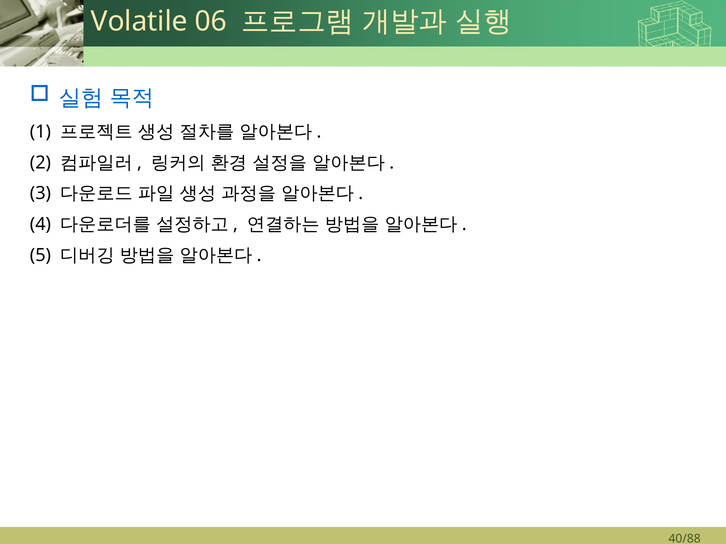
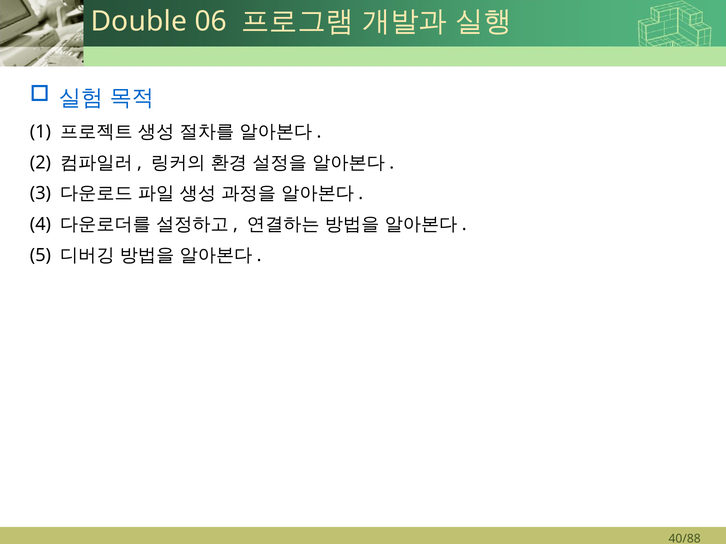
Volatile: Volatile -> Double (139, 21)
